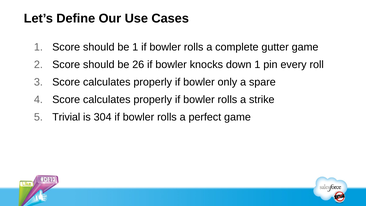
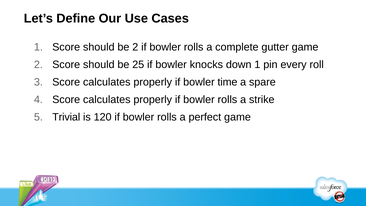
be 1: 1 -> 2 (135, 47)
26: 26 -> 25 (138, 65)
only: only -> time (227, 82)
304: 304 -> 120 (103, 117)
